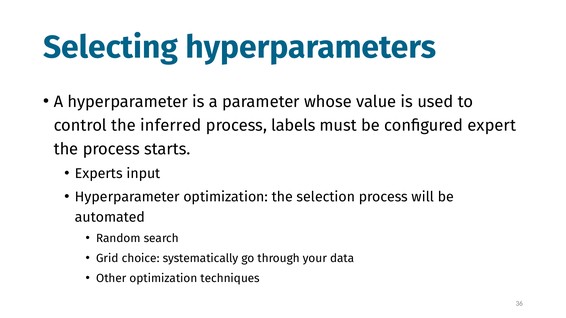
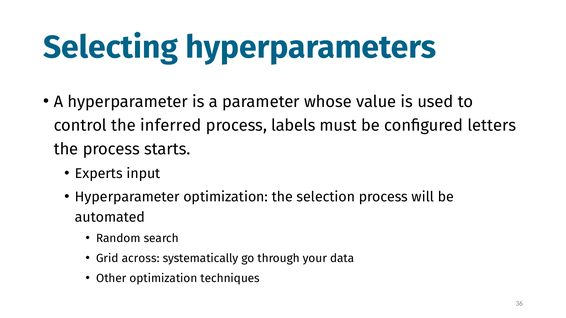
expert: expert -> letters (492, 126)
choice: choice -> across (141, 259)
